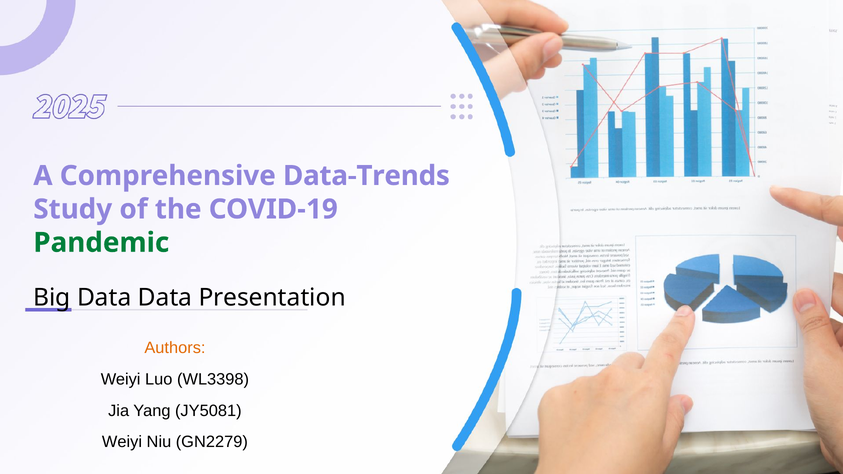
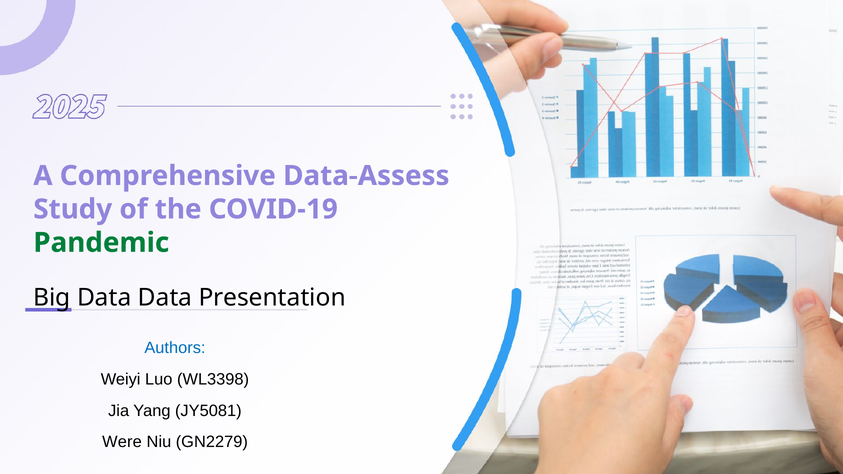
Data-Trends: Data-Trends -> Data-Assess (366, 176)
Authors colour: orange -> blue (175, 348)
Weiyi: Weiyi -> Were (122, 442)
